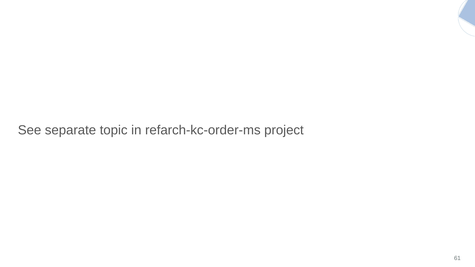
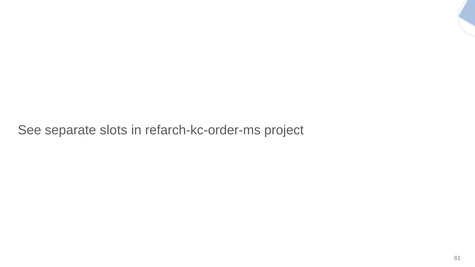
topic: topic -> slots (114, 130)
